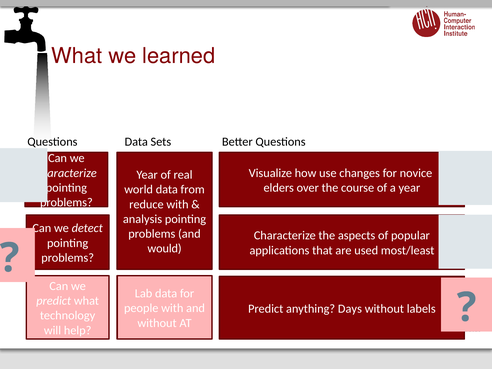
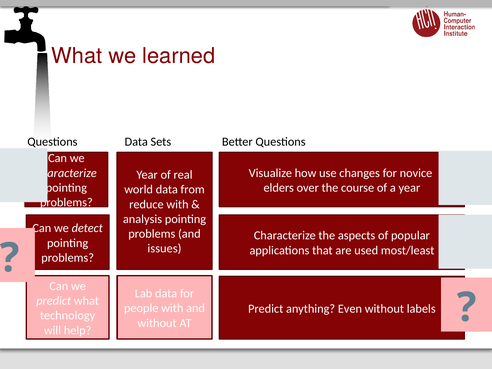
would: would -> issues (164, 249)
Days: Days -> Even (350, 309)
